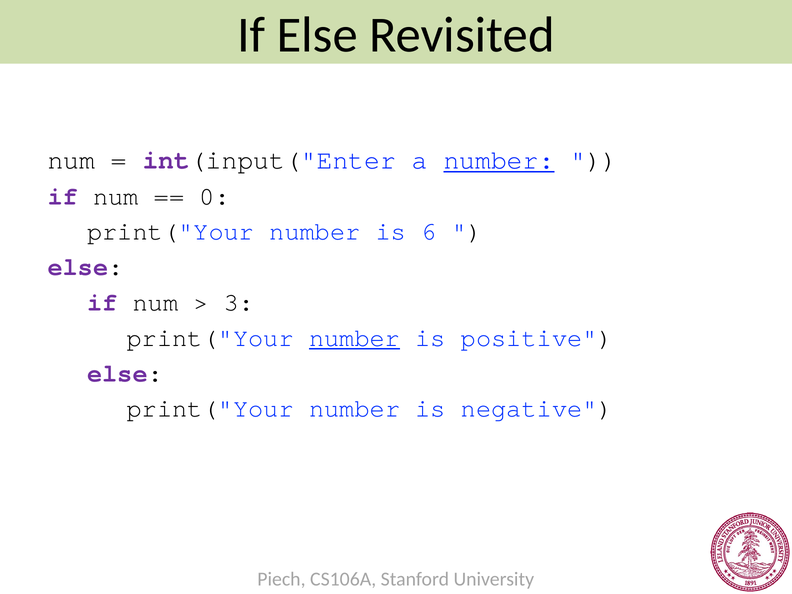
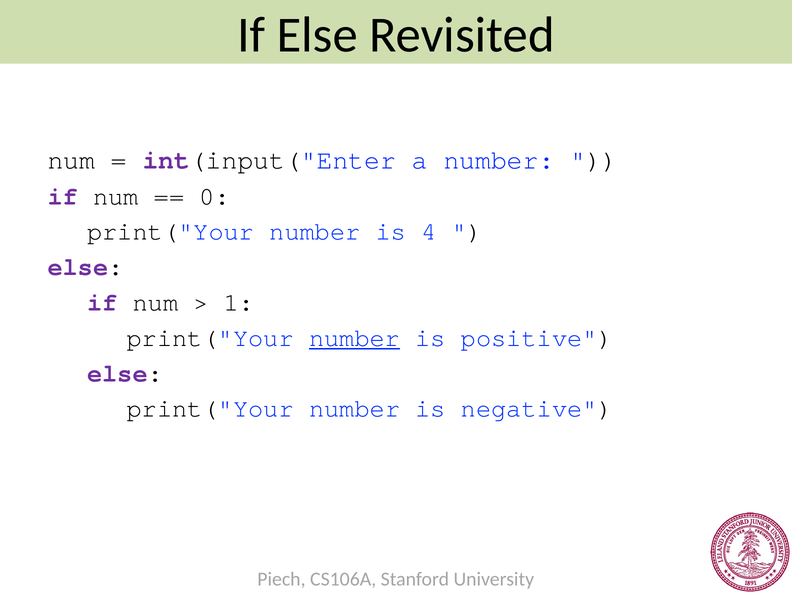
number underline: present -> none (499, 160)
6: 6 -> 4 (429, 232)
3: 3 -> 1 (239, 302)
